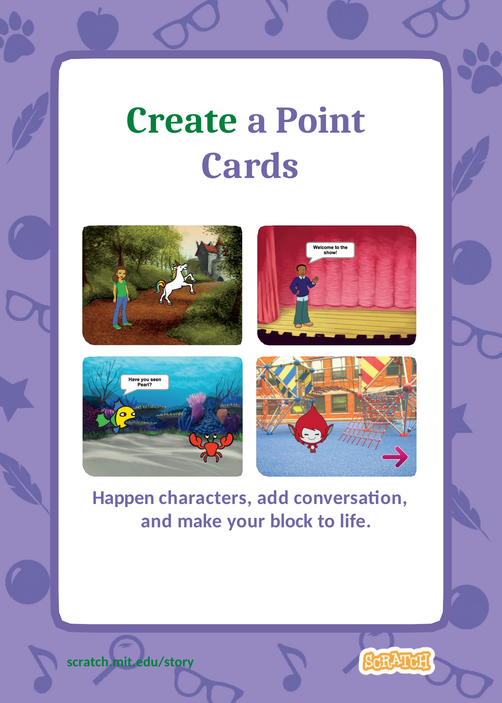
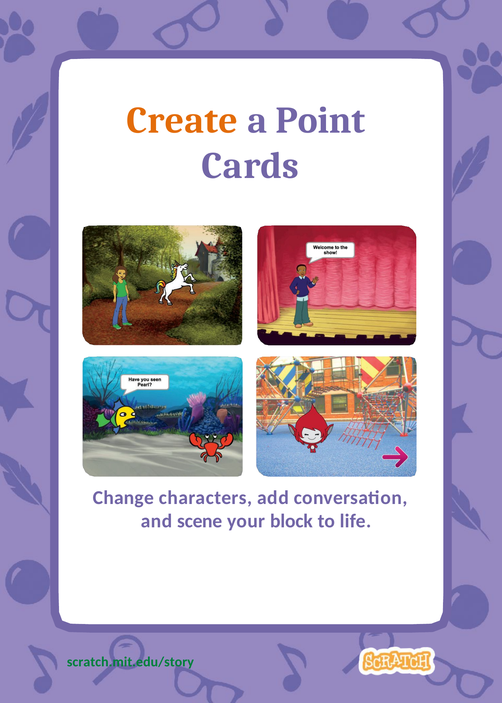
Create colour: green -> orange (182, 120)
Happen: Happen -> Change (123, 498)
make: make -> scene (200, 521)
